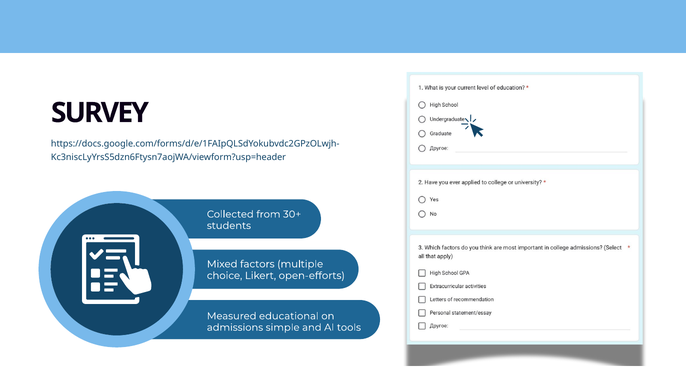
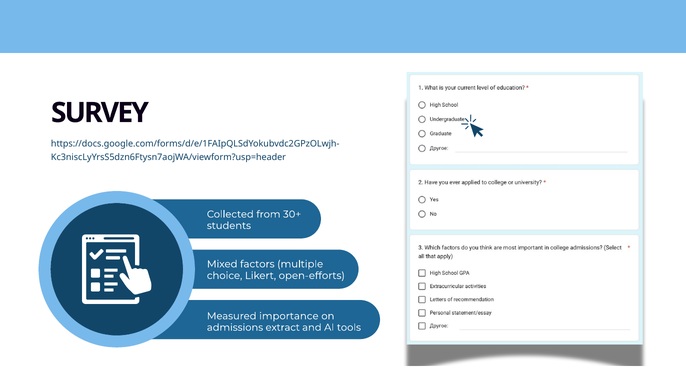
educational: educational -> importance (289, 316)
simple: simple -> extract (283, 327)
